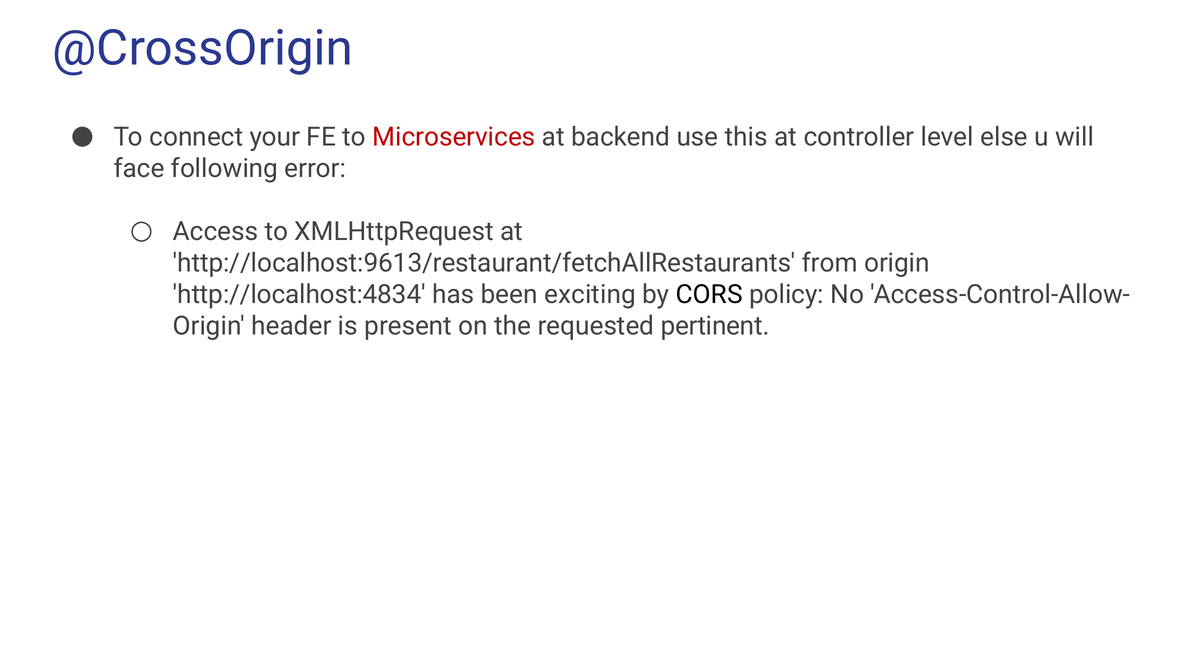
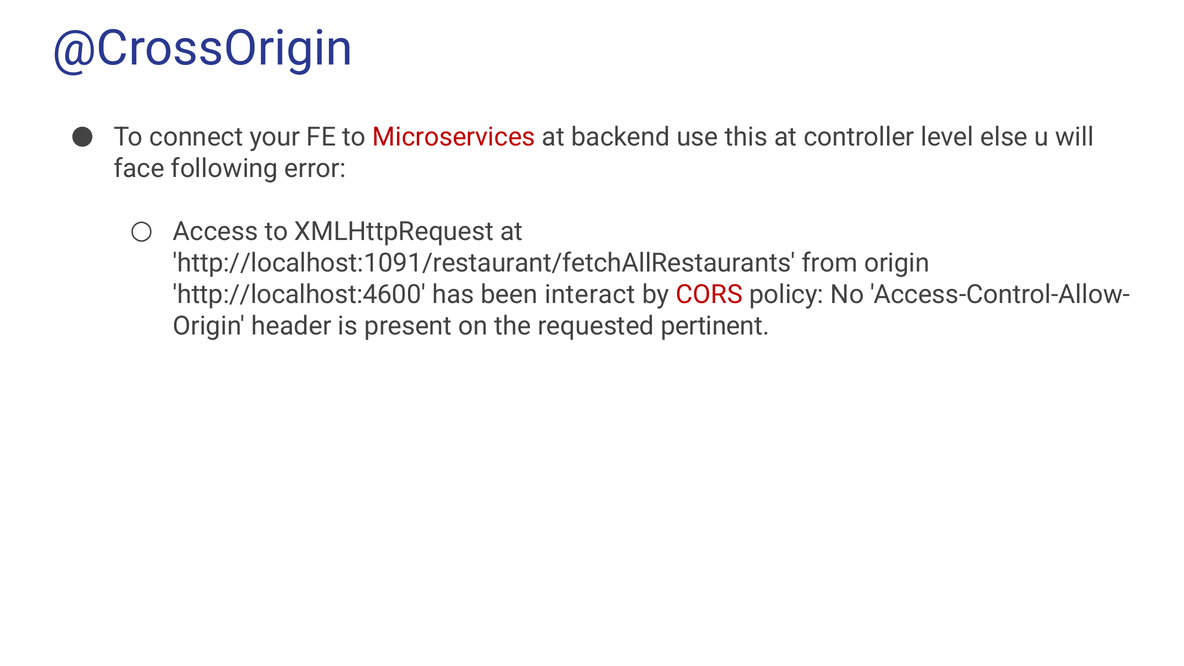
http://localhost:9613/restaurant/fetchAllRestaurants: http://localhost:9613/restaurant/fetchAllRestaurants -> http://localhost:1091/restaurant/fetchAllRestaurants (484, 263)
http://localhost:4834: http://localhost:4834 -> http://localhost:4600 (299, 295)
exciting: exciting -> interact (590, 295)
CORS colour: black -> red (709, 295)
